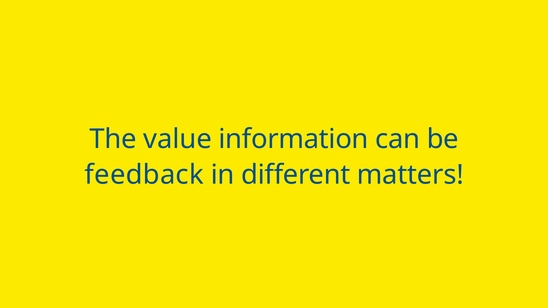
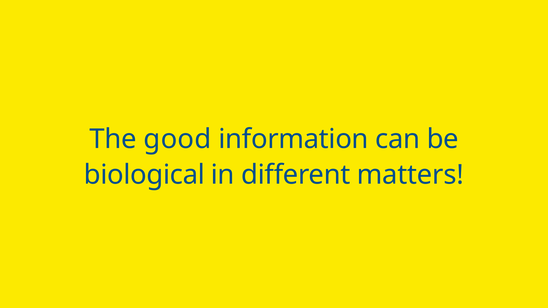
value: value -> good (177, 139)
feedback: feedback -> biological (144, 175)
